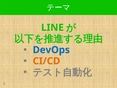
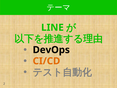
DevOps colour: blue -> black (51, 50)
